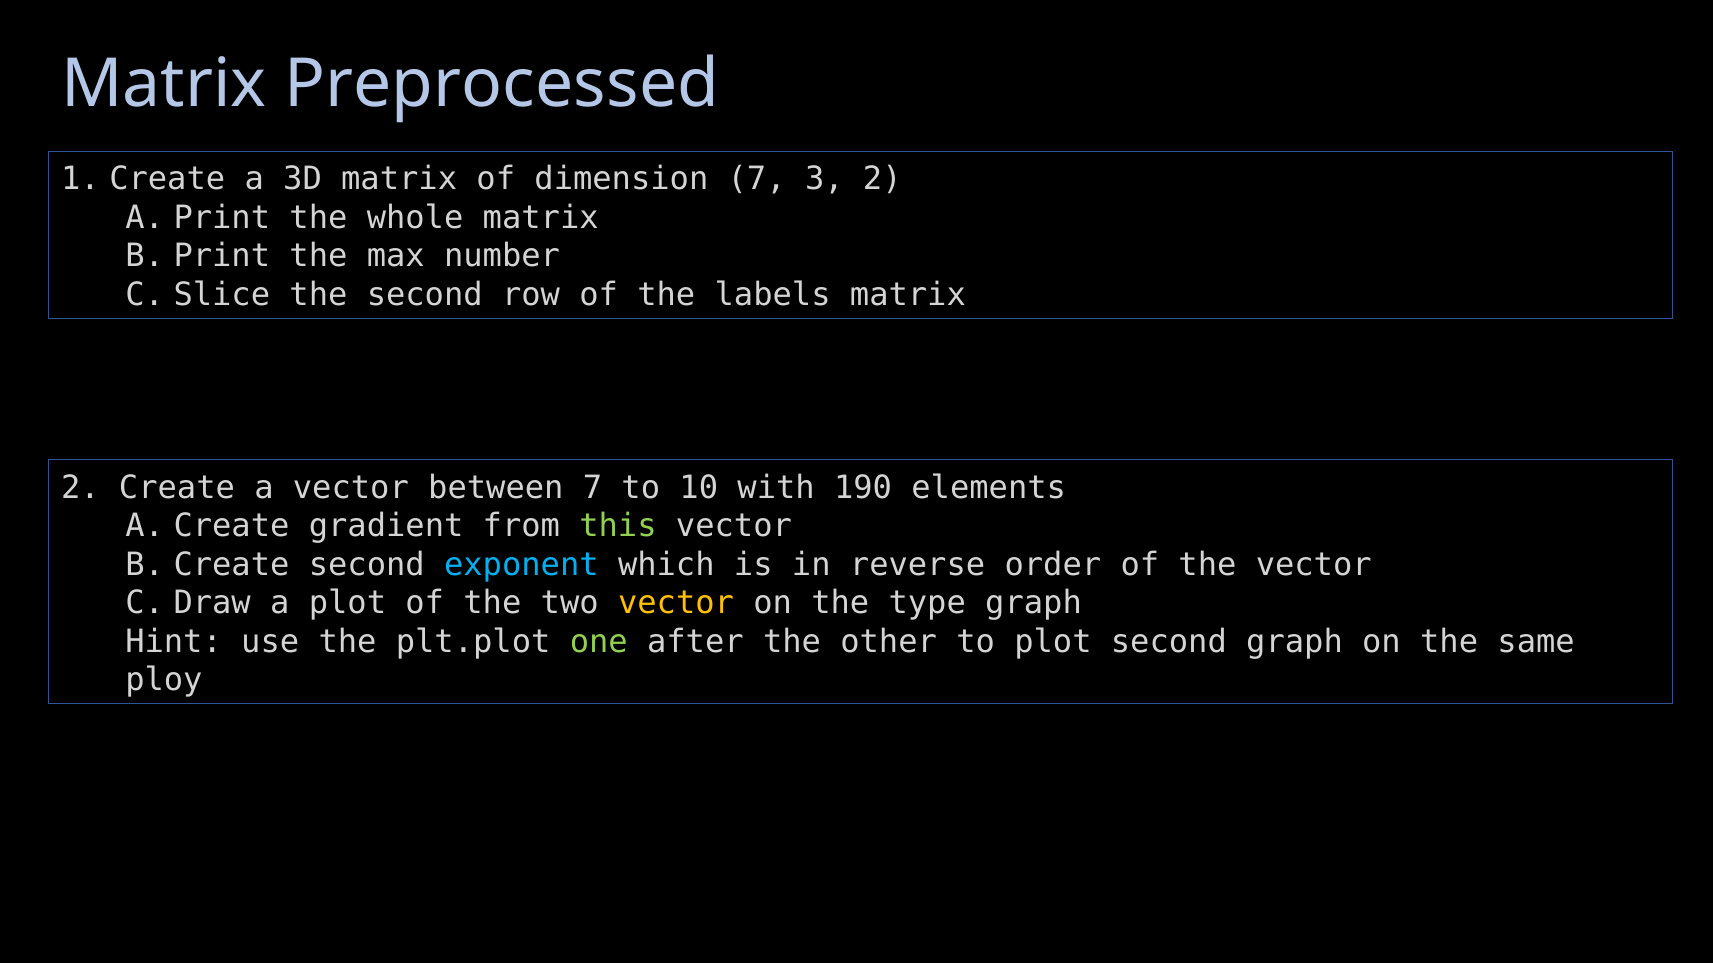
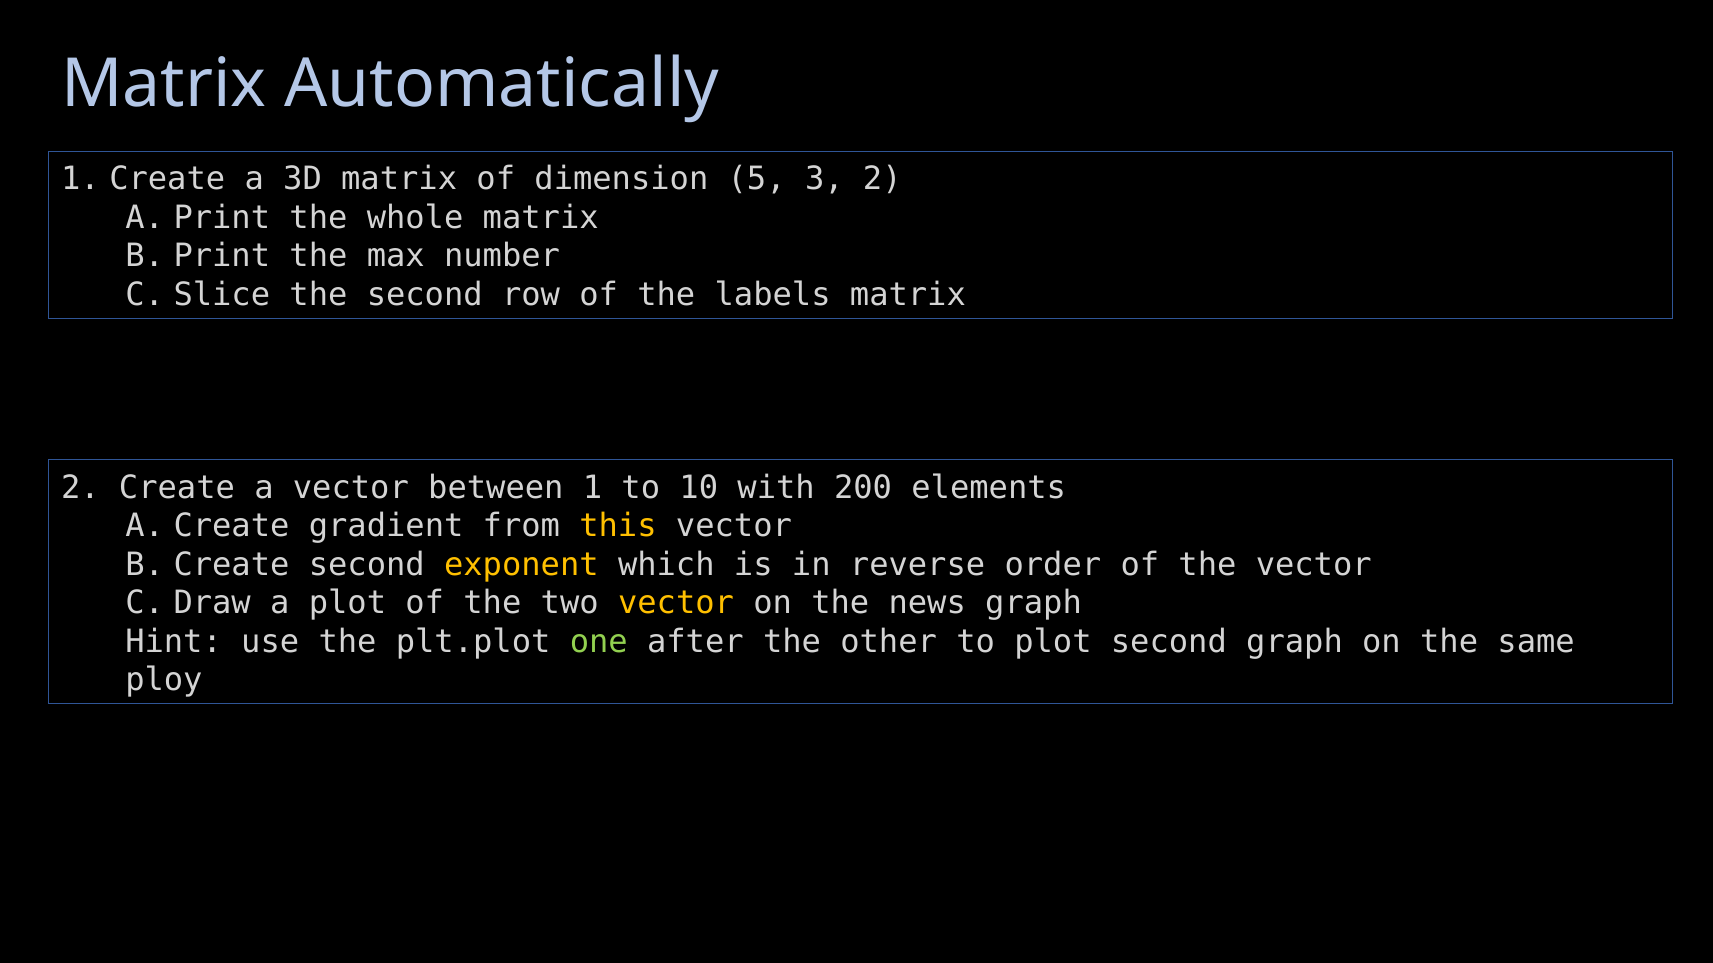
Preprocessed: Preprocessed -> Automatically (502, 84)
dimension 7: 7 -> 5 (757, 179)
between 7: 7 -> 1 (593, 488)
190: 190 -> 200 (863, 488)
this colour: light green -> yellow (618, 526)
exponent colour: light blue -> yellow (521, 565)
type: type -> news (927, 603)
